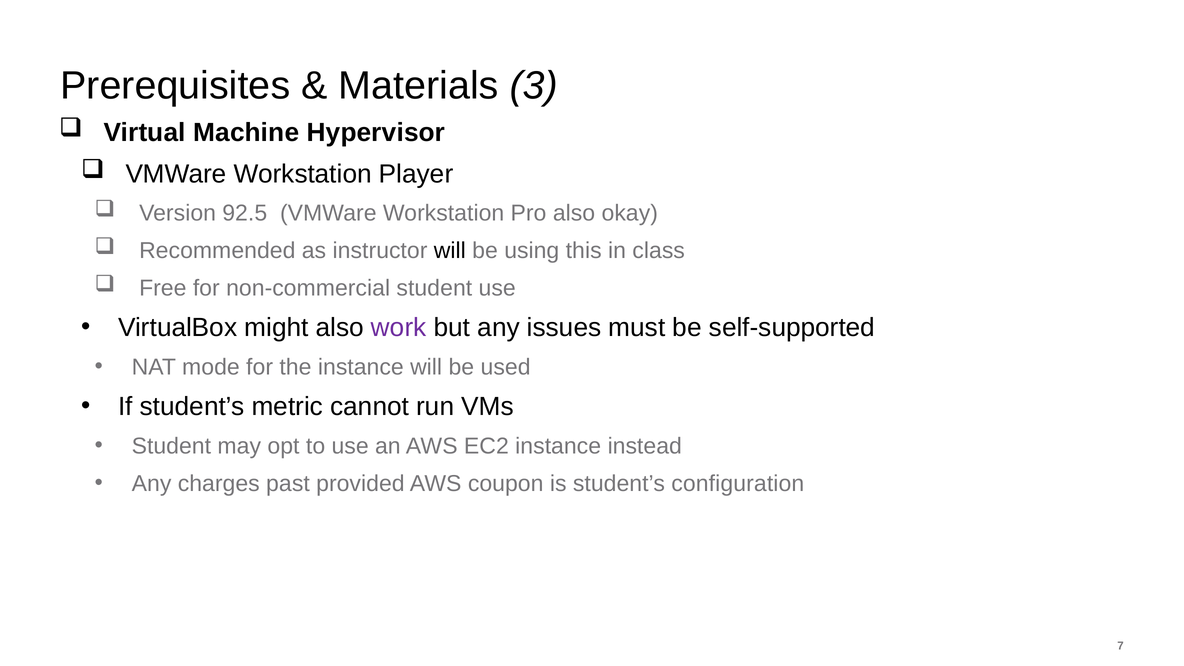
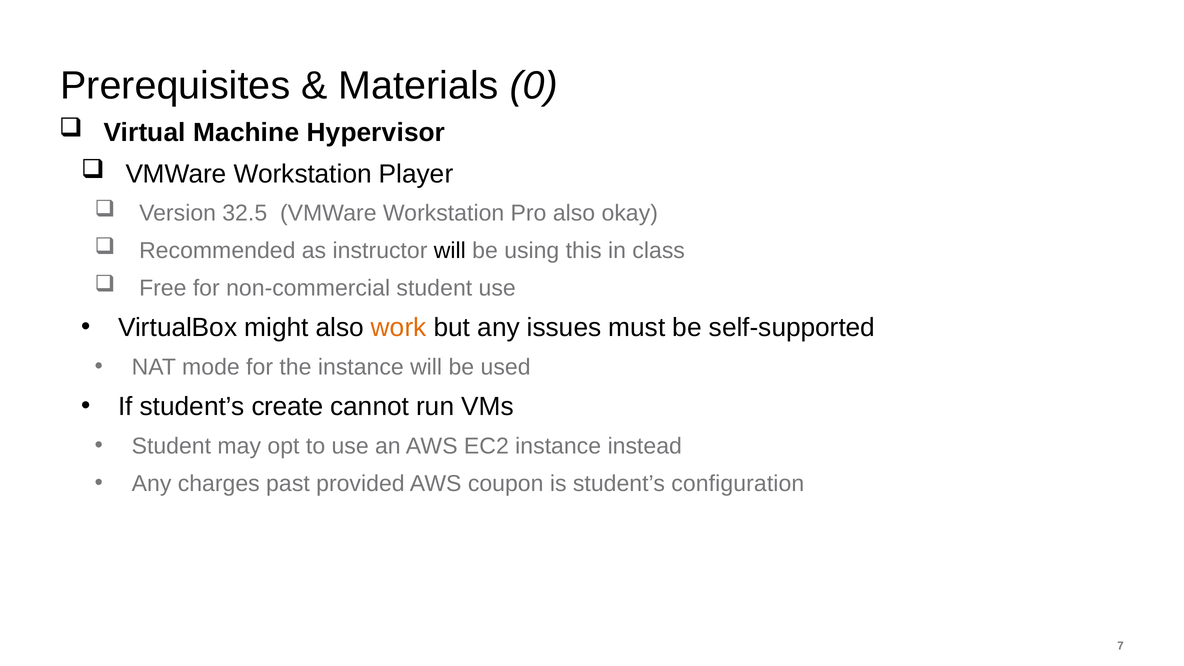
3: 3 -> 0 (534, 86)
92.5: 92.5 -> 32.5 (245, 213)
work colour: purple -> orange (399, 328)
metric: metric -> create (287, 407)
